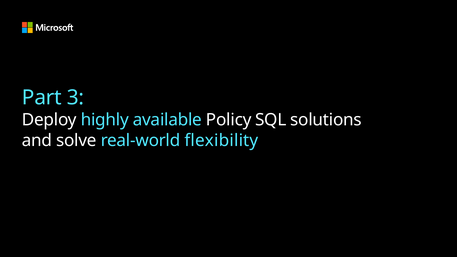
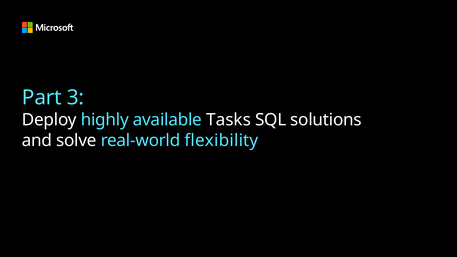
Policy: Policy -> Tasks (229, 120)
